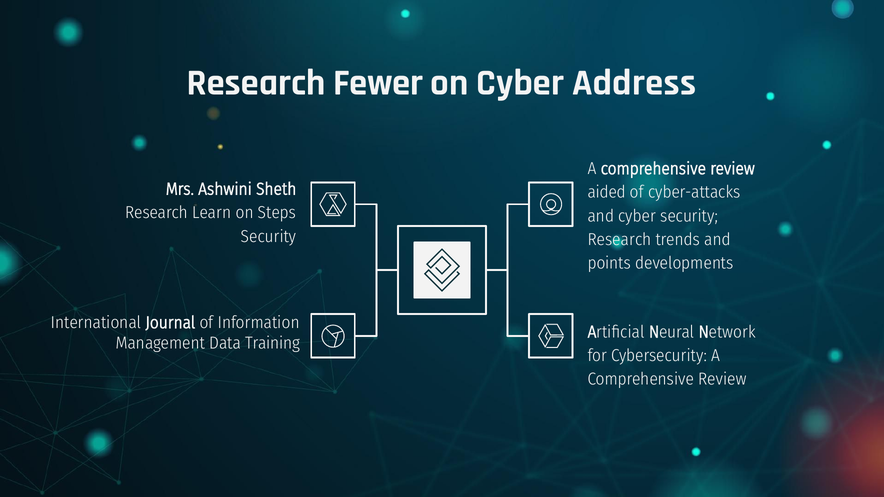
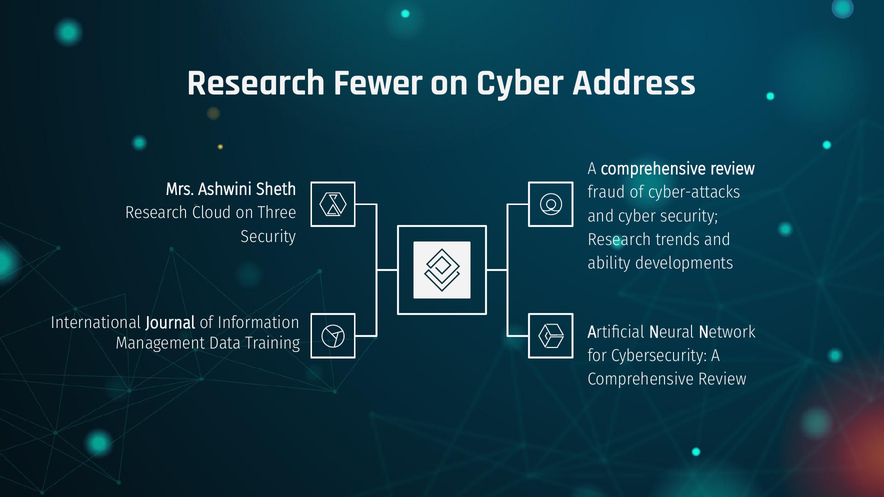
aided: aided -> fraud (607, 192)
Learn: Learn -> Cloud (212, 213)
Steps: Steps -> Three (277, 213)
points: points -> ability (609, 263)
